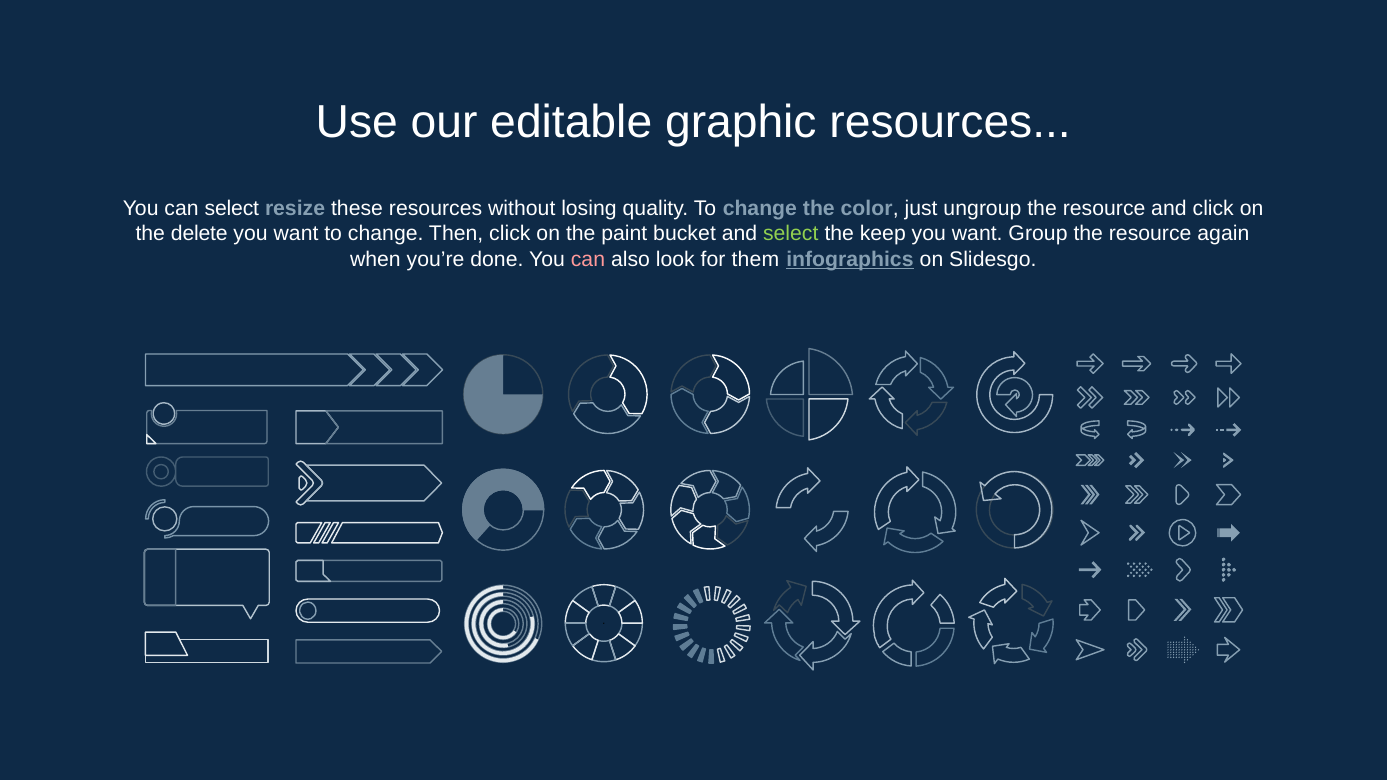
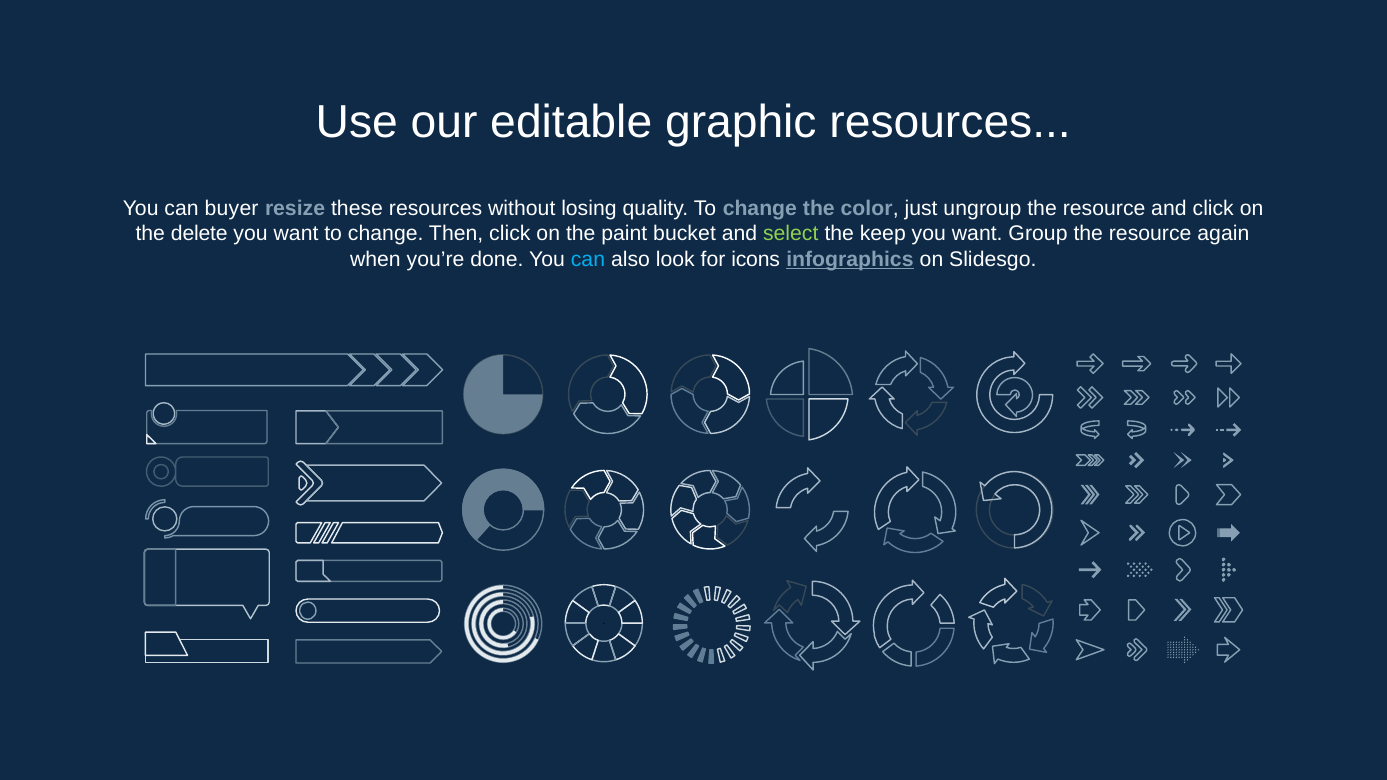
can select: select -> buyer (232, 208)
can colour: pink -> light blue (588, 259)
them: them -> icons (756, 259)
